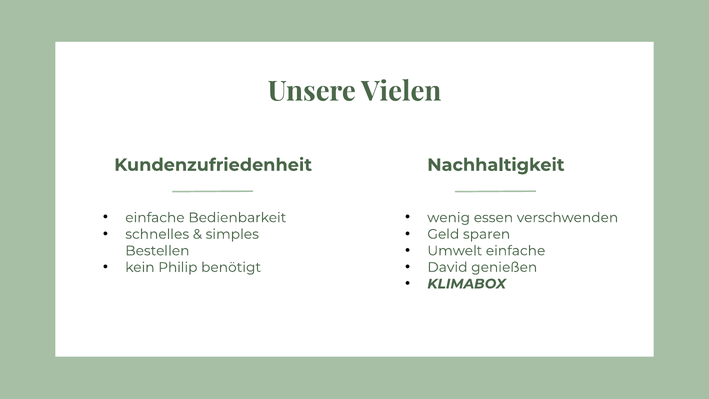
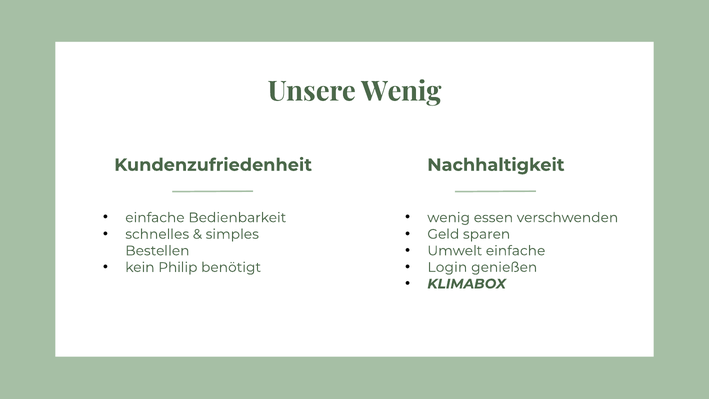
Unsere Vielen: Vielen -> Wenig (401, 91)
David: David -> Login (447, 267)
